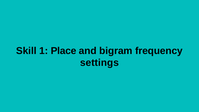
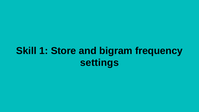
Place: Place -> Store (63, 51)
